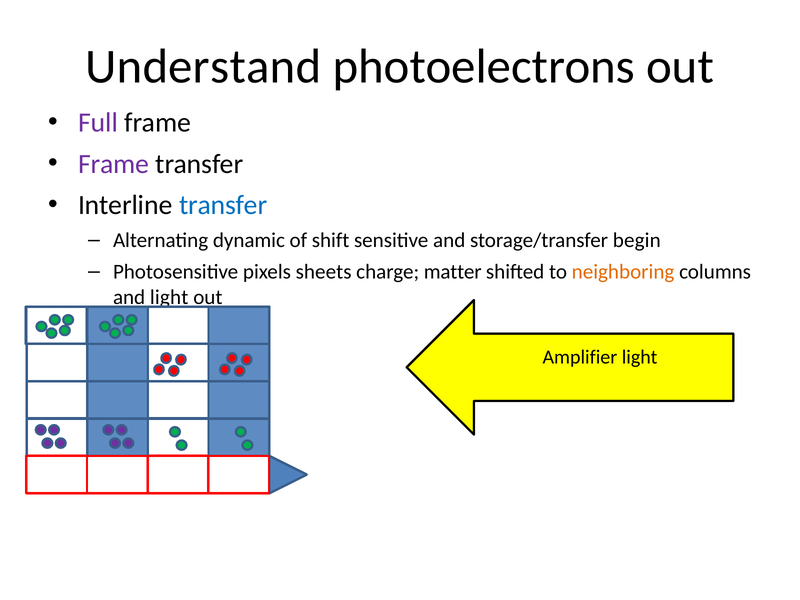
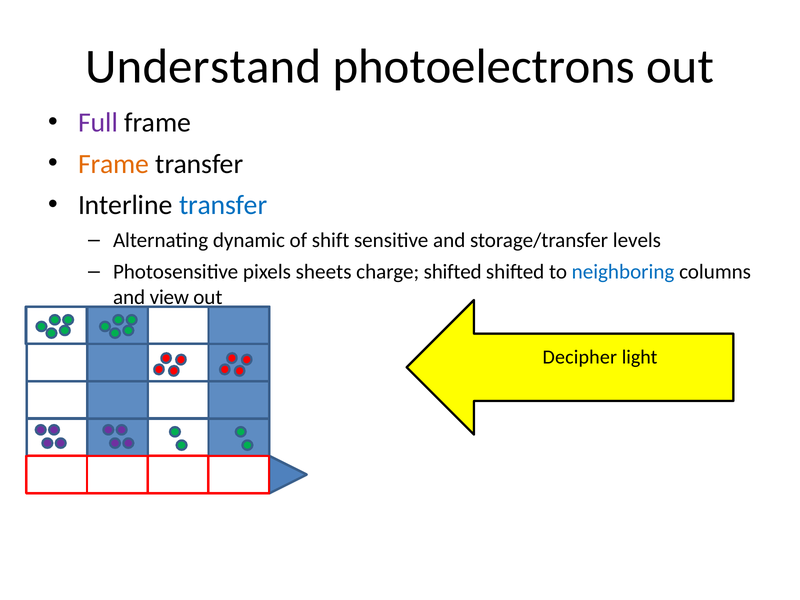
Frame colour: purple -> orange (114, 164)
begin: begin -> levels (637, 240)
charge matter: matter -> shifted (453, 272)
neighboring colour: orange -> blue (623, 272)
light: light -> view (169, 297)
Amplifier: Amplifier -> Decipher (580, 357)
